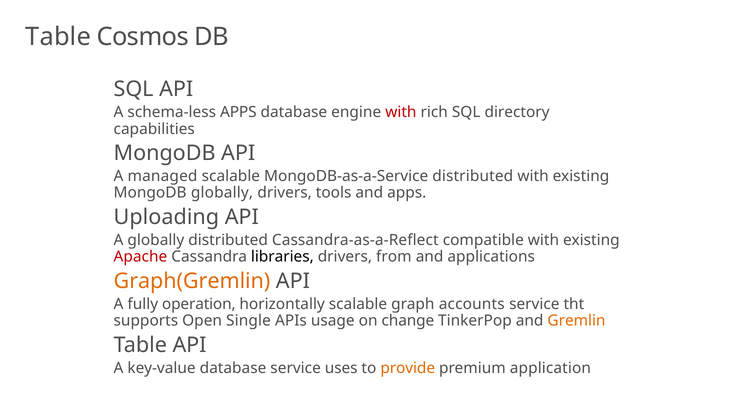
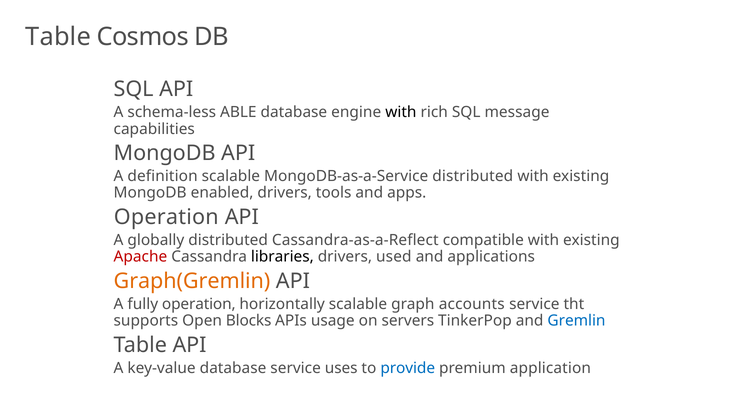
schema-less APPS: APPS -> ABLE (238, 112)
with colour: red -> black (401, 112)
directory: directory -> message (517, 112)
managed: managed -> definition (163, 176)
MongoDB globally: globally -> enabled (222, 193)
Uploading: Uploading -> Operation (166, 217)
from: from -> used (394, 257)
Single: Single -> Blocks (249, 321)
change: change -> servers (408, 321)
Gremlin colour: orange -> blue (576, 321)
provide colour: orange -> blue (408, 368)
